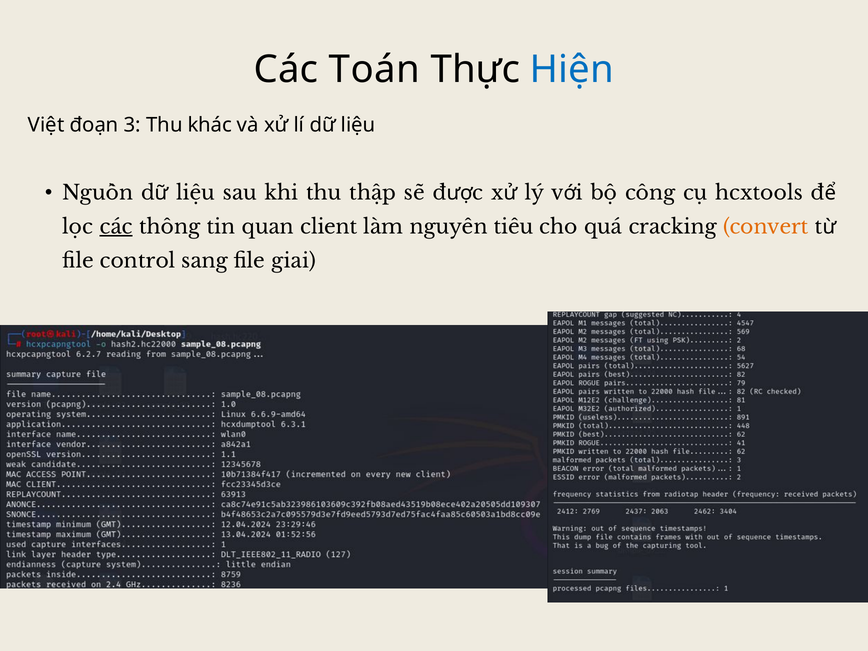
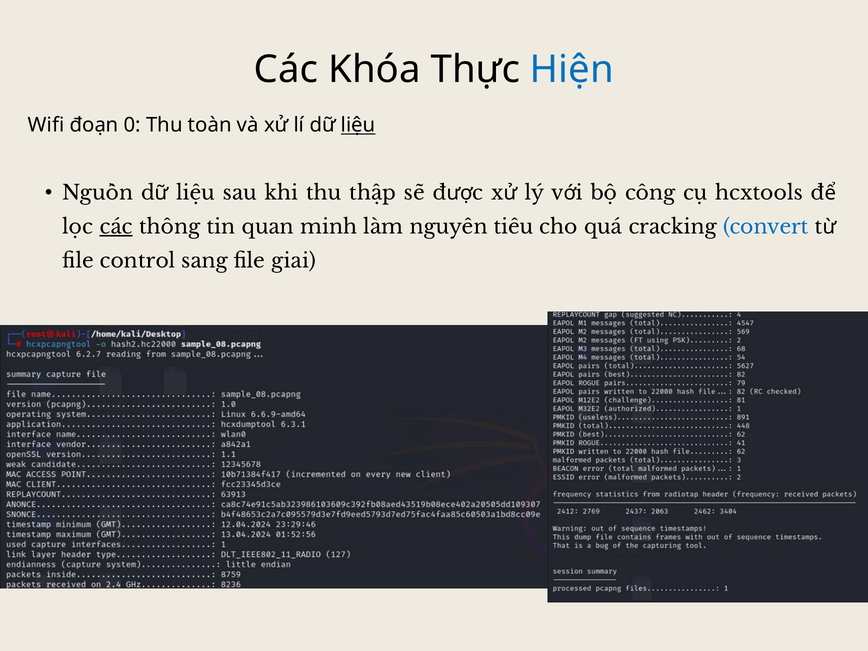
Toán: Toán -> Khóa (374, 70)
Việt: Việt -> Wifi (46, 125)
3: 3 -> 0 (132, 125)
khác: khác -> toàn (210, 125)
liệu underline: none -> present (358, 125)
client: client -> minh (329, 227)
convert colour: orange -> blue (766, 227)
